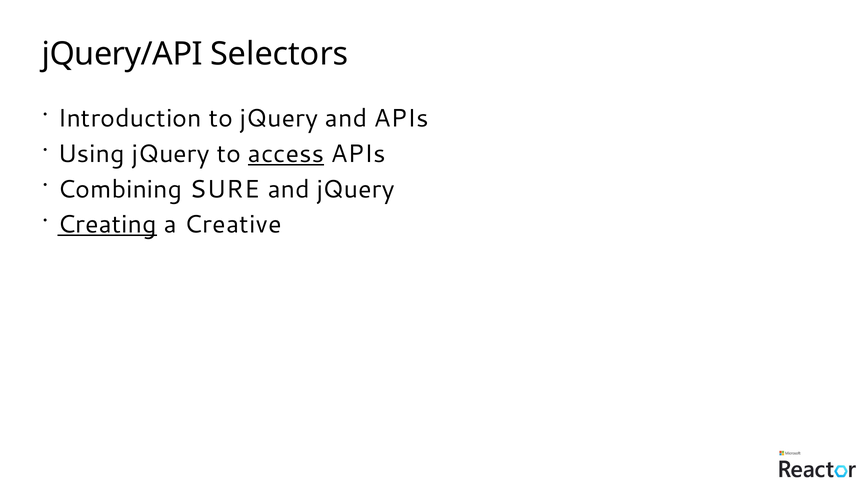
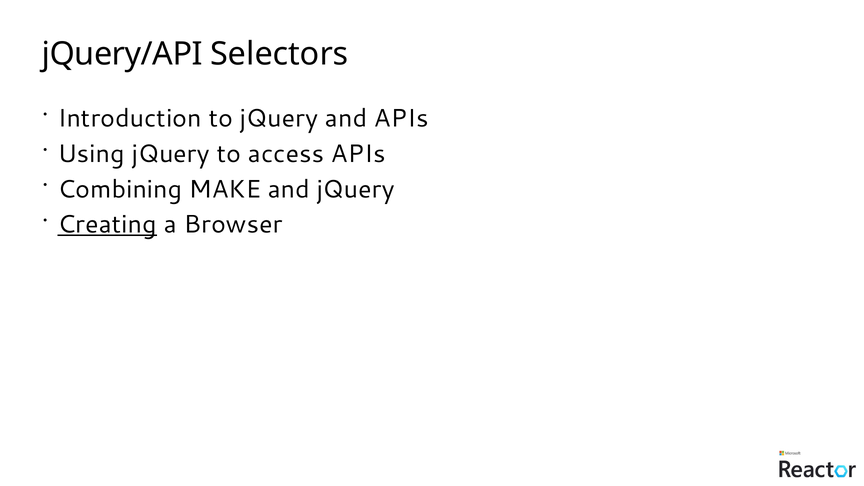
access underline: present -> none (286, 154)
SURE: SURE -> MAKE (225, 189)
Creative: Creative -> Browser (233, 225)
